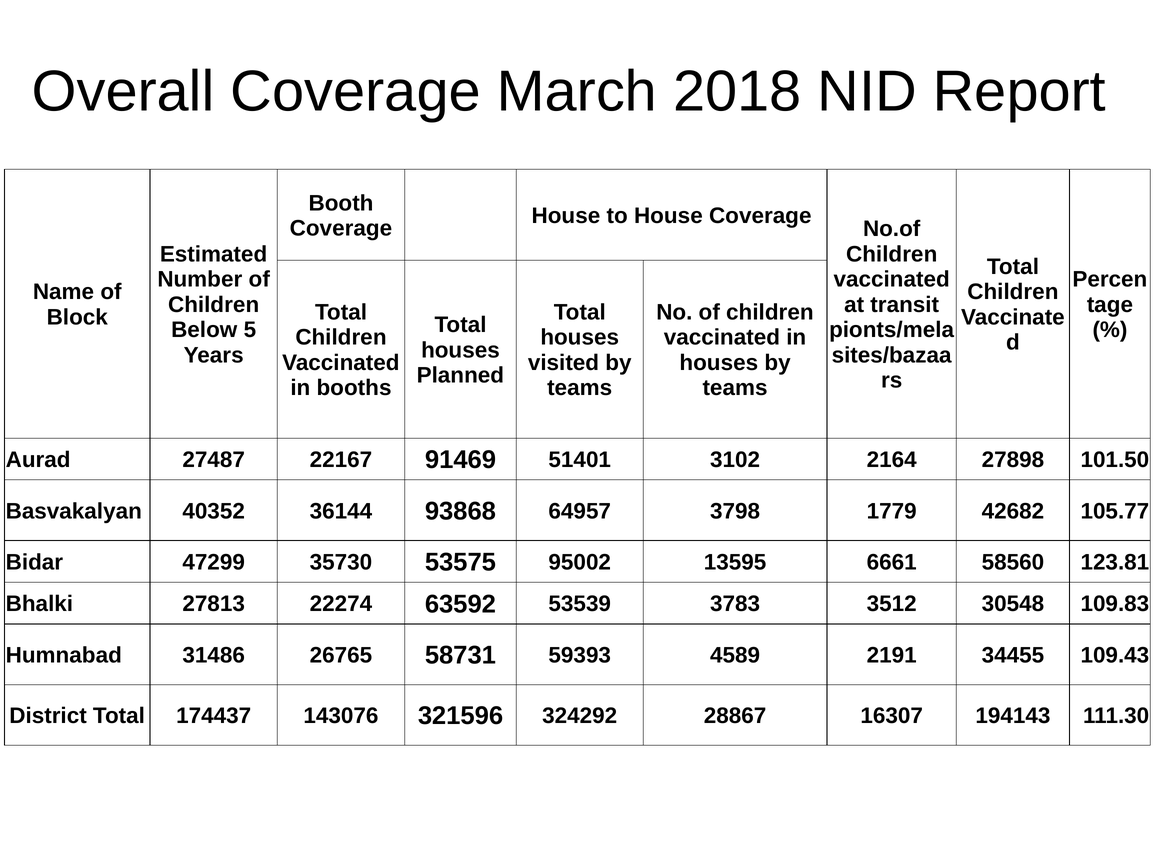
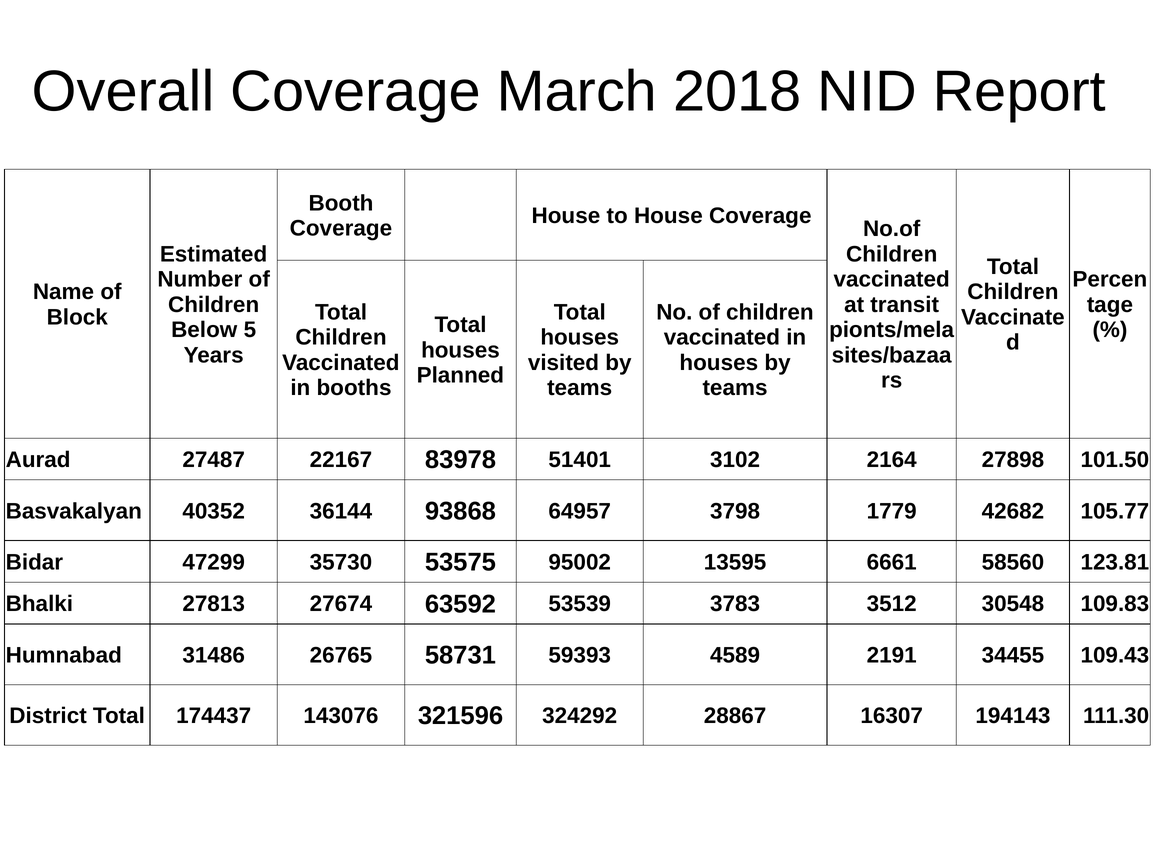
91469: 91469 -> 83978 (461, 460)
22274: 22274 -> 27674 (341, 604)
